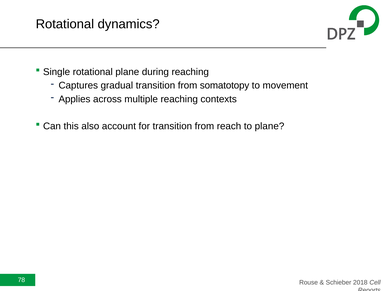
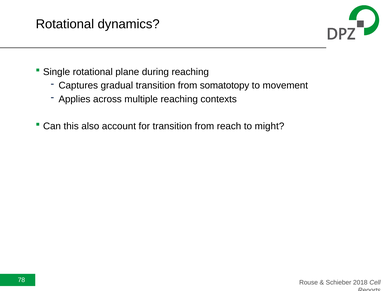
to plane: plane -> might (269, 127)
